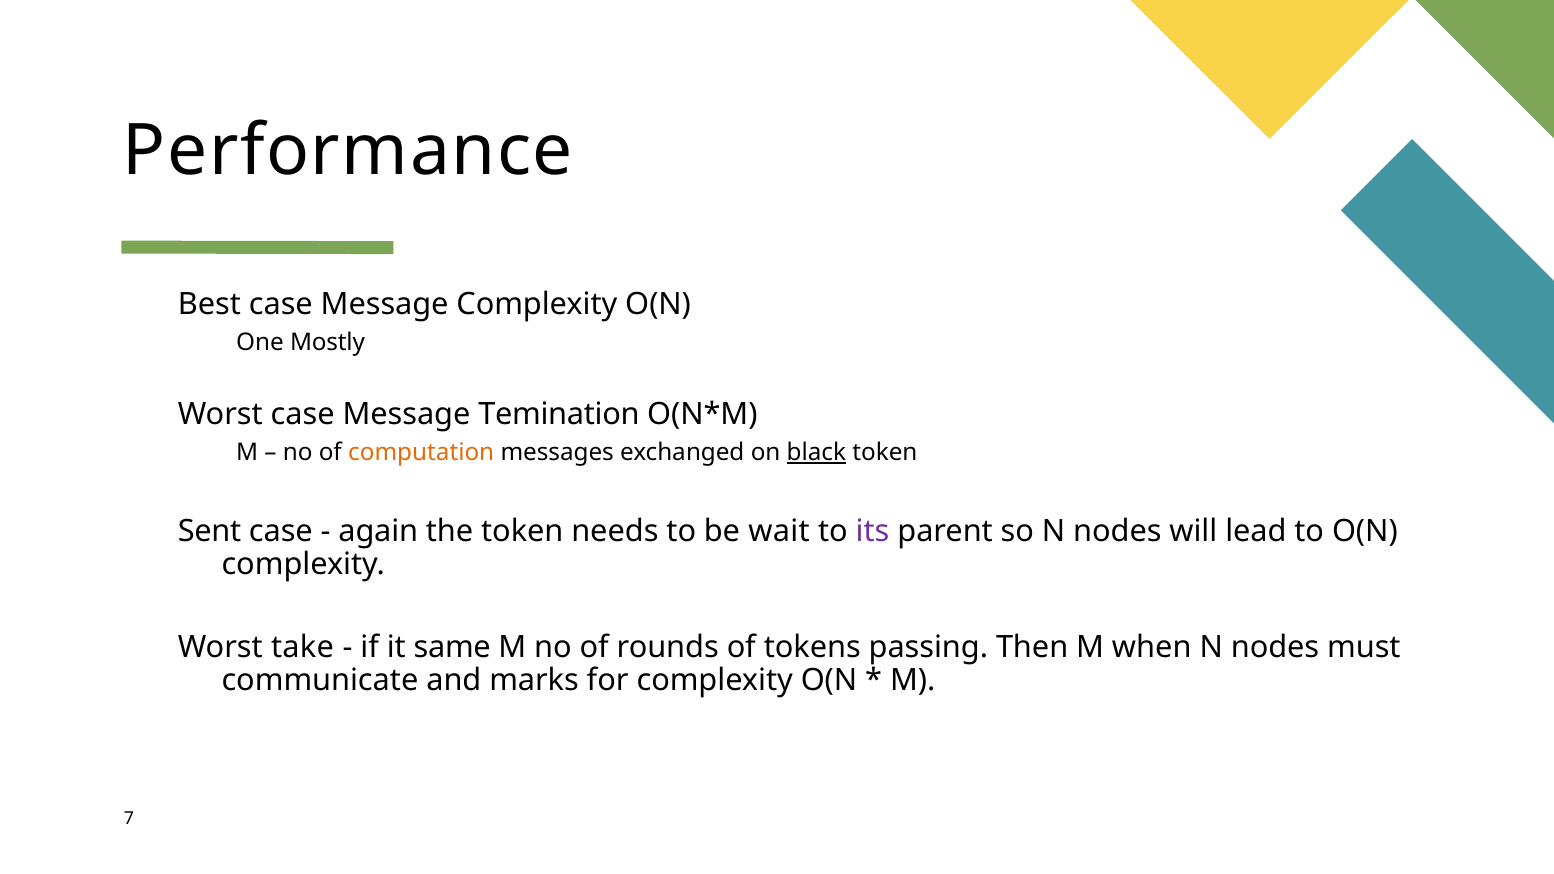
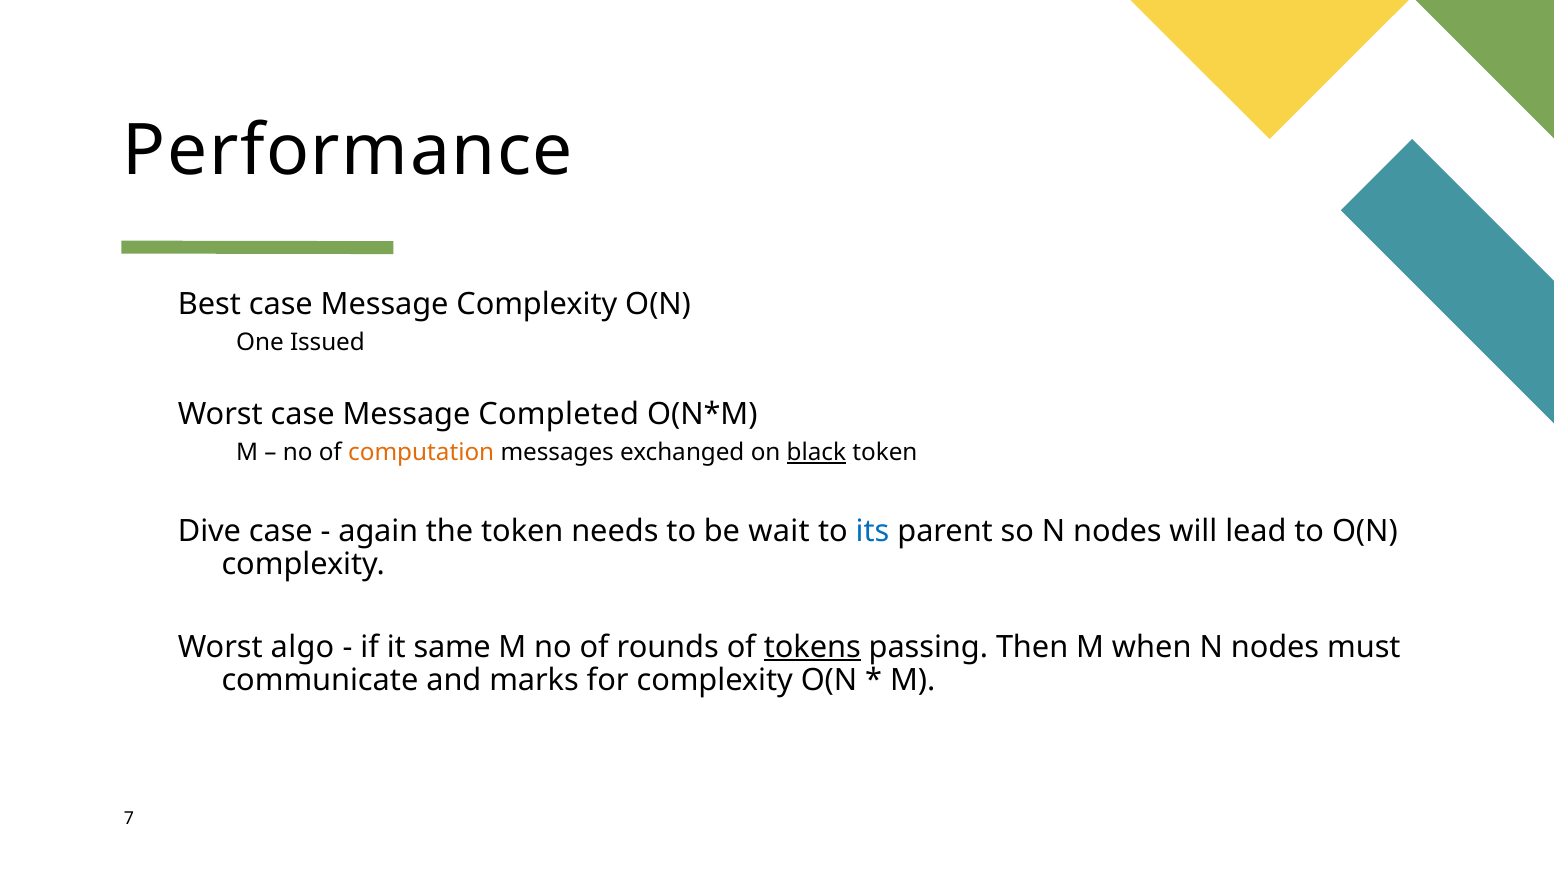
Mostly: Mostly -> Issued (327, 343)
Temination: Temination -> Completed (559, 415)
Sent: Sent -> Dive (209, 531)
its colour: purple -> blue (873, 531)
take: take -> algo (303, 647)
tokens underline: none -> present (812, 647)
